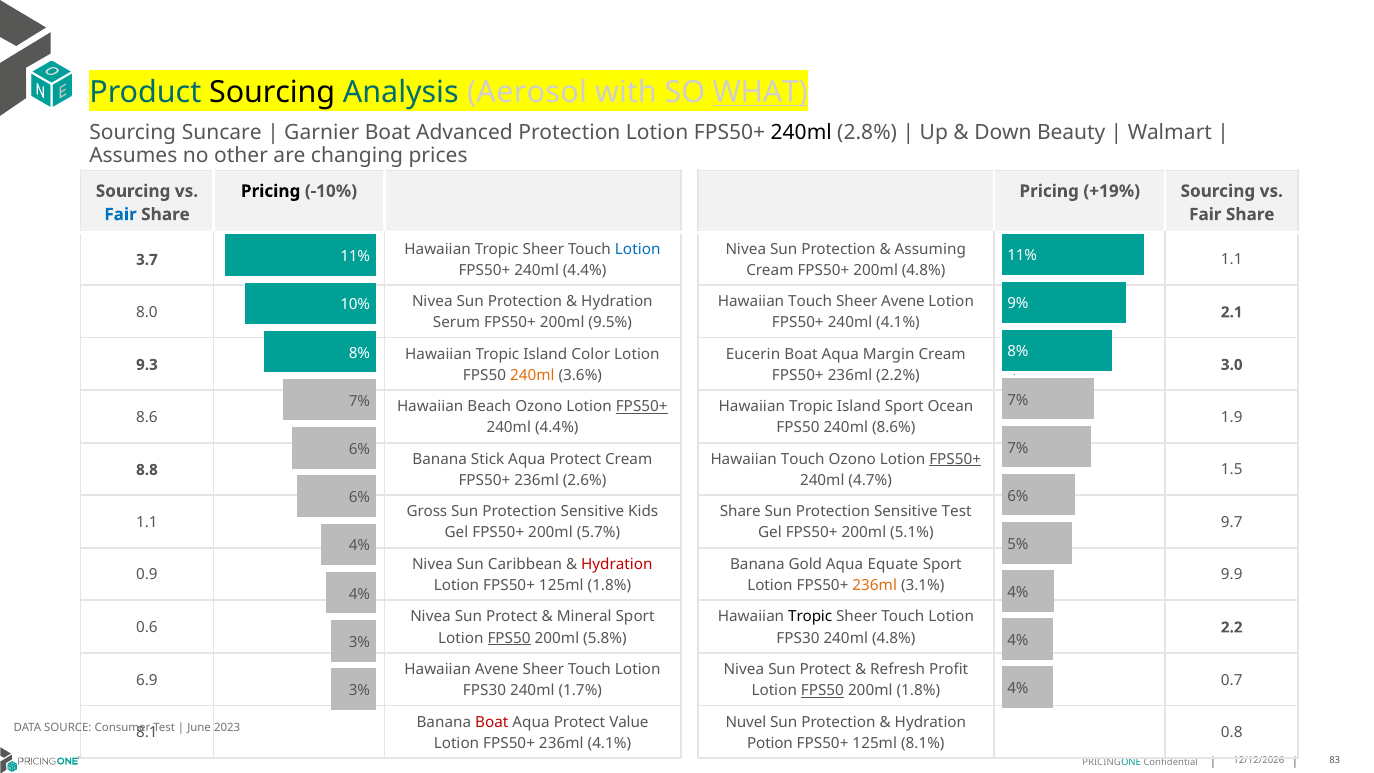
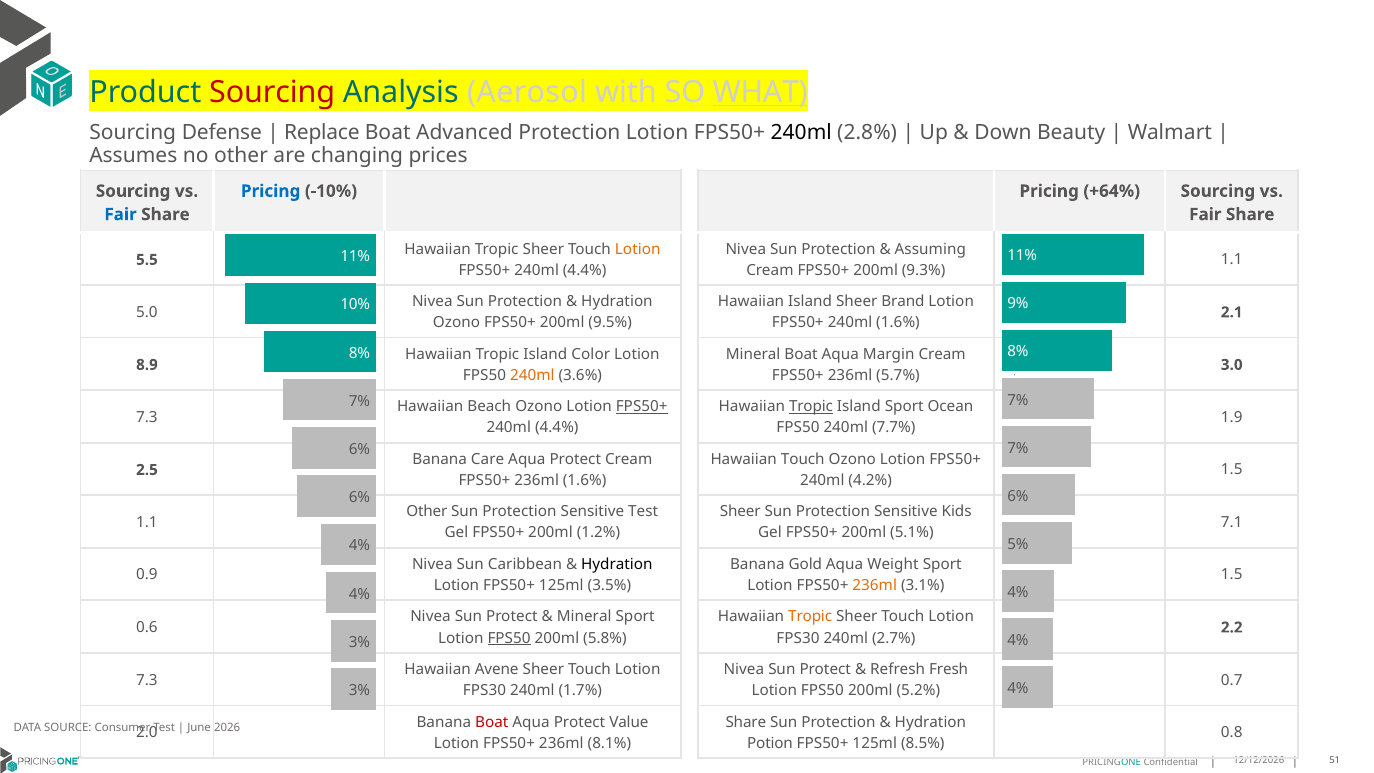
Sourcing colour: black -> red (272, 92)
Suncare: Suncare -> Defense (222, 133)
Garnier: Garnier -> Replace (322, 133)
Pricing colour: black -> blue (271, 191)
+19%: +19% -> +64% (1112, 191)
Lotion colour: blue -> orange (638, 249)
3.7: 3.7 -> 5.5 (147, 260)
200ml 4.8%: 4.8% -> 9.3% (924, 270)
Touch: Touch -> Island (810, 302)
Sheer Avene: Avene -> Brand (903, 302)
8.0: 8.0 -> 5.0 (147, 312)
Serum: Serum -> Ozono (456, 323)
240ml 4.1%: 4.1% -> 1.6% (898, 323)
Eucerin: Eucerin -> Mineral (753, 354)
9.3: 9.3 -> 8.9 (147, 365)
2.2%: 2.2% -> 5.7% (898, 375)
Tropic underline: none -> present (811, 407)
8.6: 8.6 -> 7.3 (147, 417)
8.6%: 8.6% -> 7.7% (894, 428)
Stick: Stick -> Care (488, 459)
FPS50+ underline: present -> none (955, 459)
8.8: 8.8 -> 2.5 (147, 470)
236ml 2.6%: 2.6% -> 1.6% (585, 480)
4.7%: 4.7% -> 4.2% (870, 480)
Gross: Gross -> Other (427, 512)
Sensitive Kids: Kids -> Test (643, 512)
Share: Share -> Sheer (740, 512)
Sensitive Test: Test -> Kids (957, 512)
9.7: 9.7 -> 7.1 (1232, 522)
5.7%: 5.7% -> 1.2% (599, 533)
Hydration colour: red -> black (617, 564)
Equate: Equate -> Weight (893, 564)
9.9: 9.9 -> 1.5 (1232, 575)
125ml 1.8%: 1.8% -> 3.5% (609, 585)
Tropic colour: black -> orange (810, 617)
240ml 4.8%: 4.8% -> 2.7% (894, 638)
Profit: Profit -> Fresh (949, 669)
6.9: 6.9 -> 7.3 (147, 680)
FPS50 underline: present -> none (822, 690)
200ml 1.8%: 1.8% -> 5.2% (918, 690)
Nuvel: Nuvel -> Share (746, 722)
2023: 2023 -> 2026 (227, 728)
8.1: 8.1 -> 2.0 (147, 732)
236ml 4.1%: 4.1% -> 8.1% (609, 743)
8.1%: 8.1% -> 8.5% (923, 743)
83: 83 -> 51 (1335, 760)
